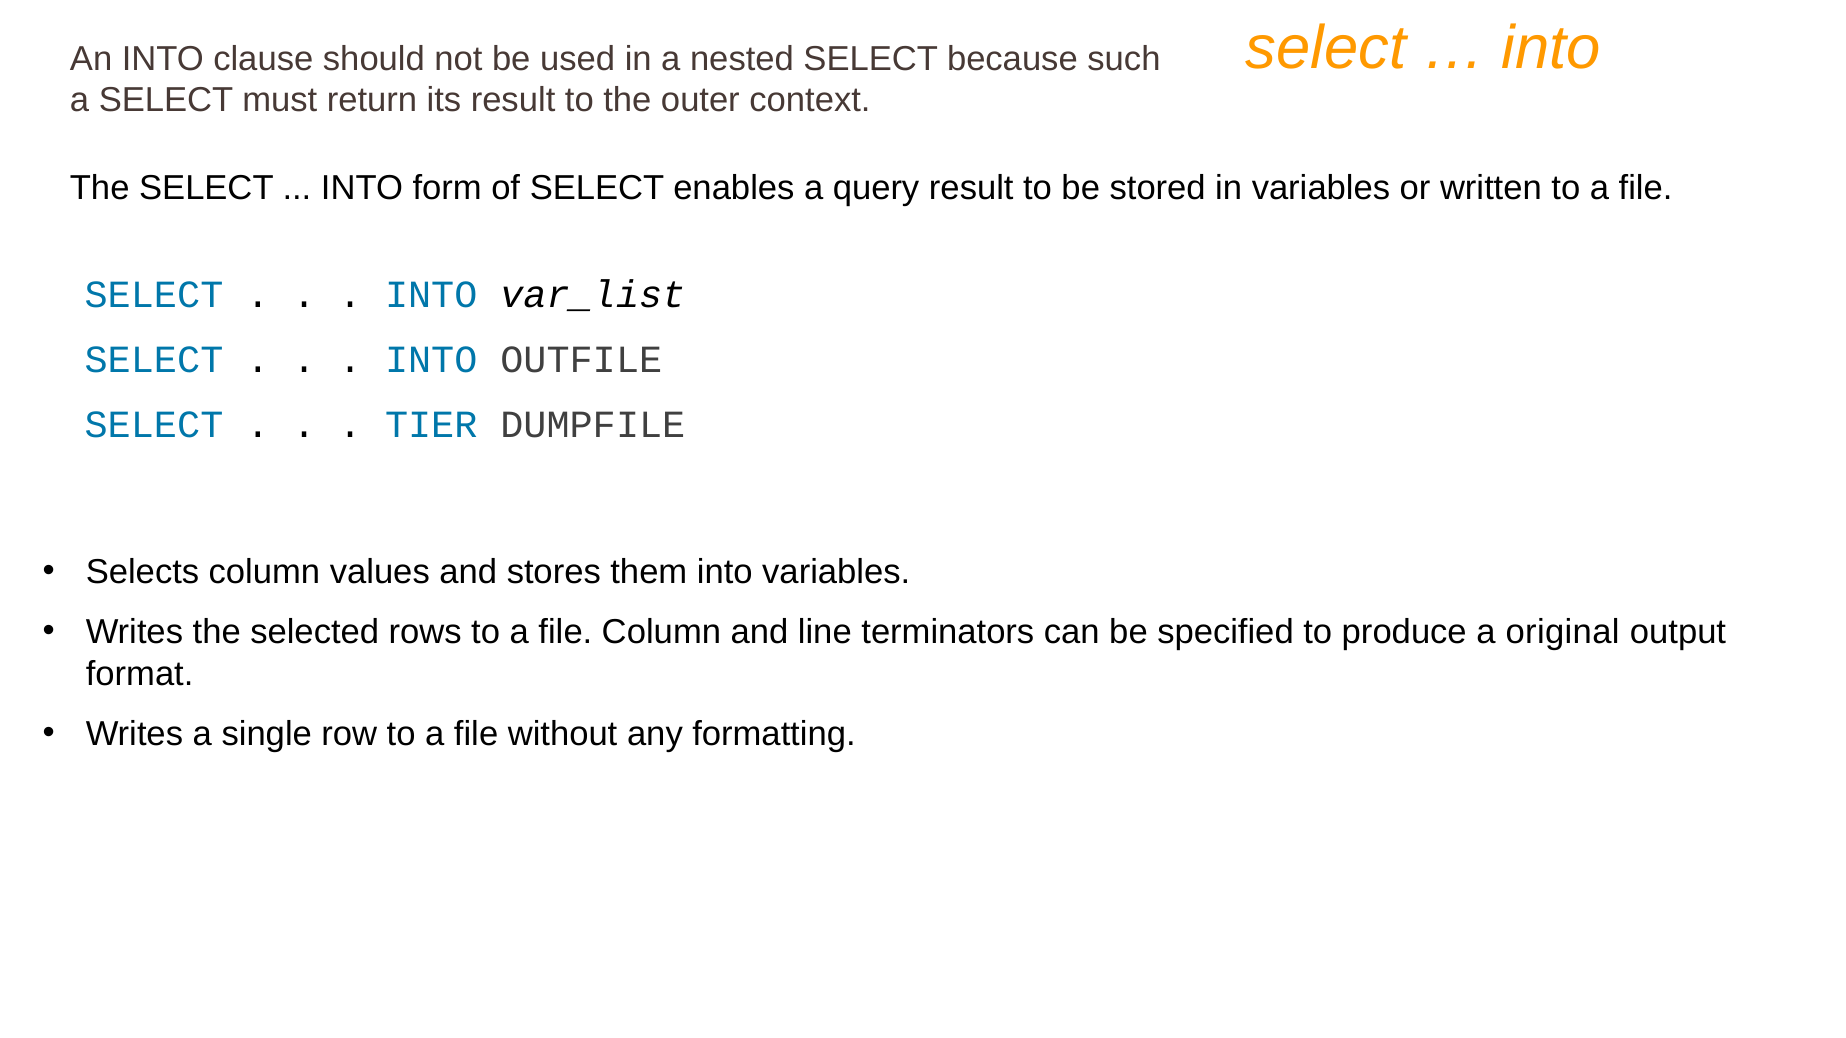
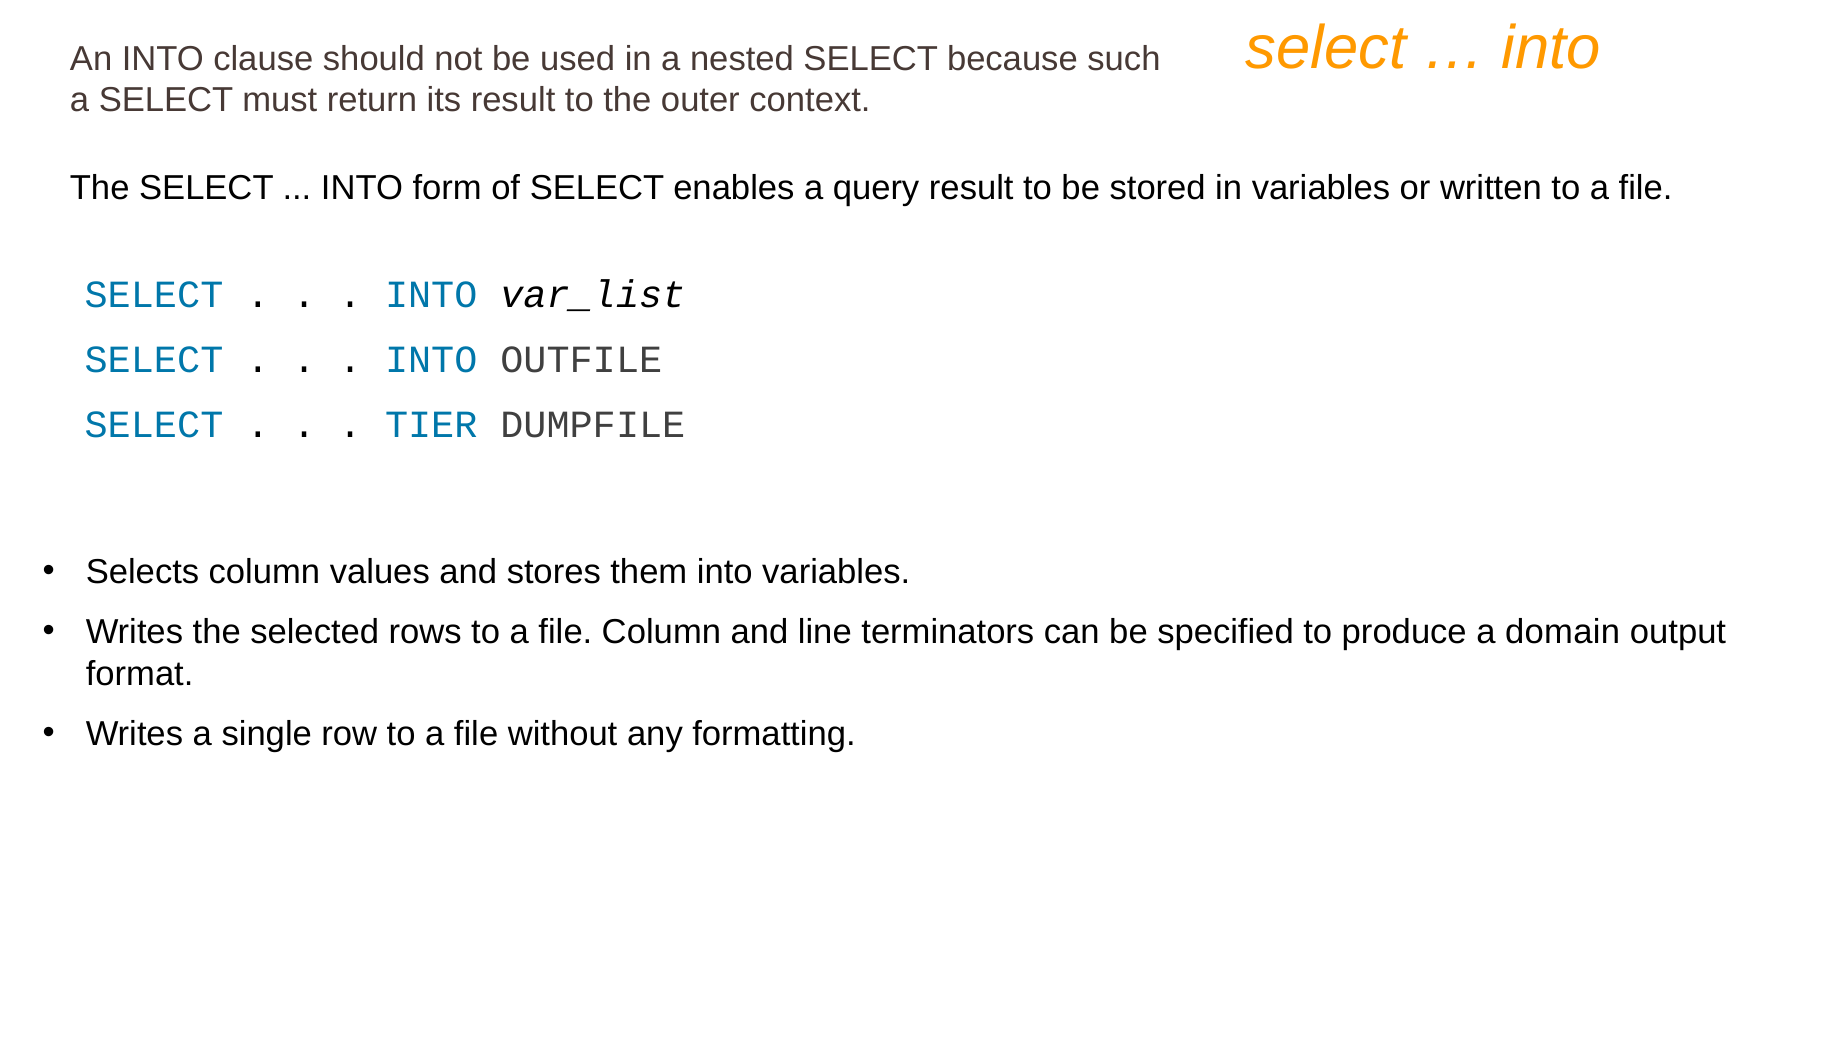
original: original -> domain (1563, 632)
